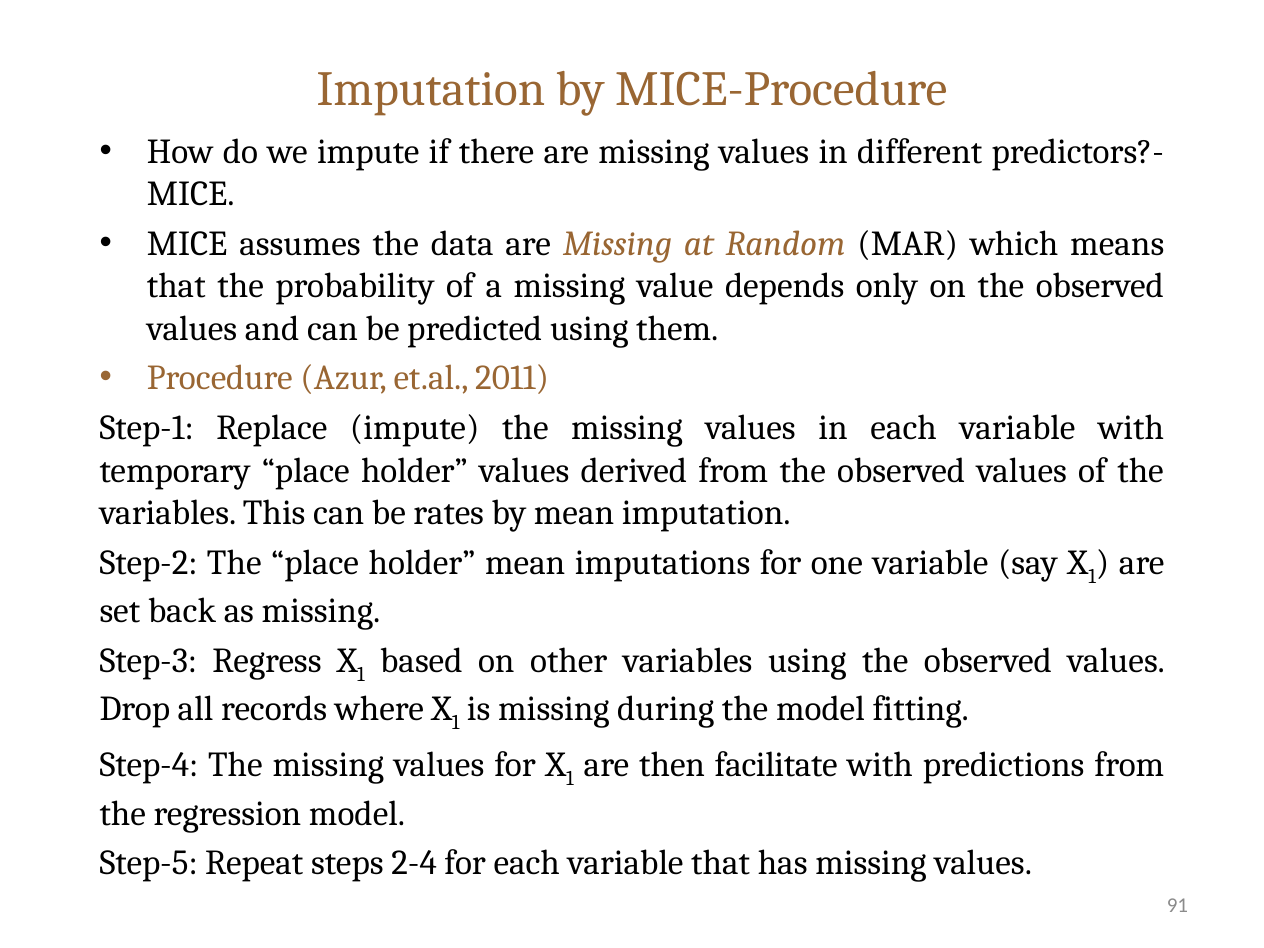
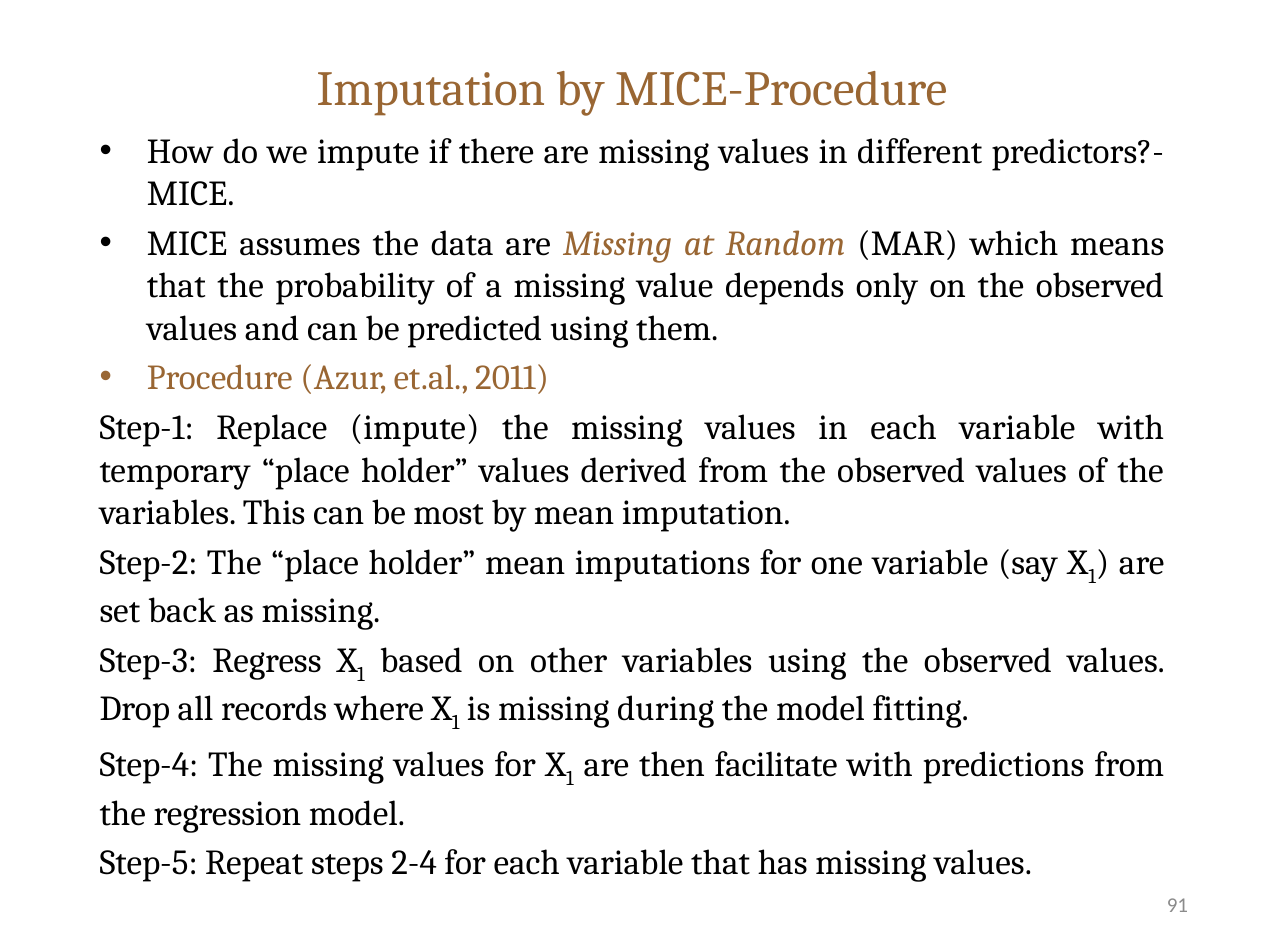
rates: rates -> most (449, 513)
